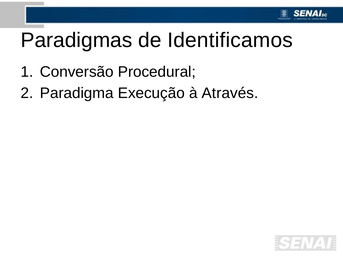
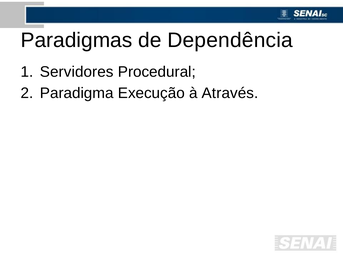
Identificamos: Identificamos -> Dependência (230, 40)
Conversão: Conversão -> Servidores (77, 72)
